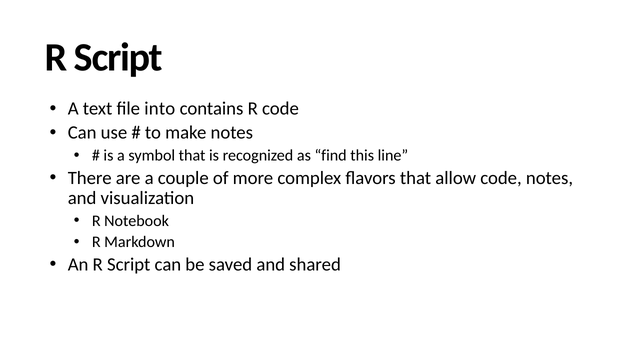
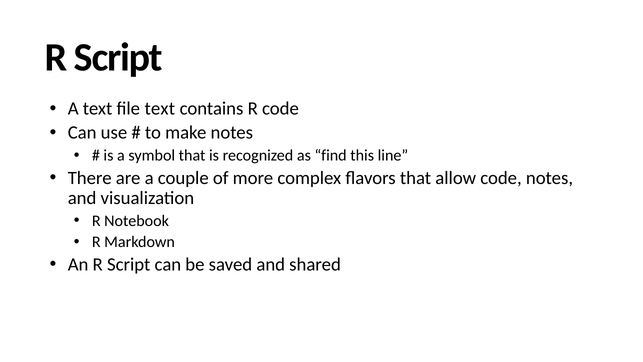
file into: into -> text (160, 109)
